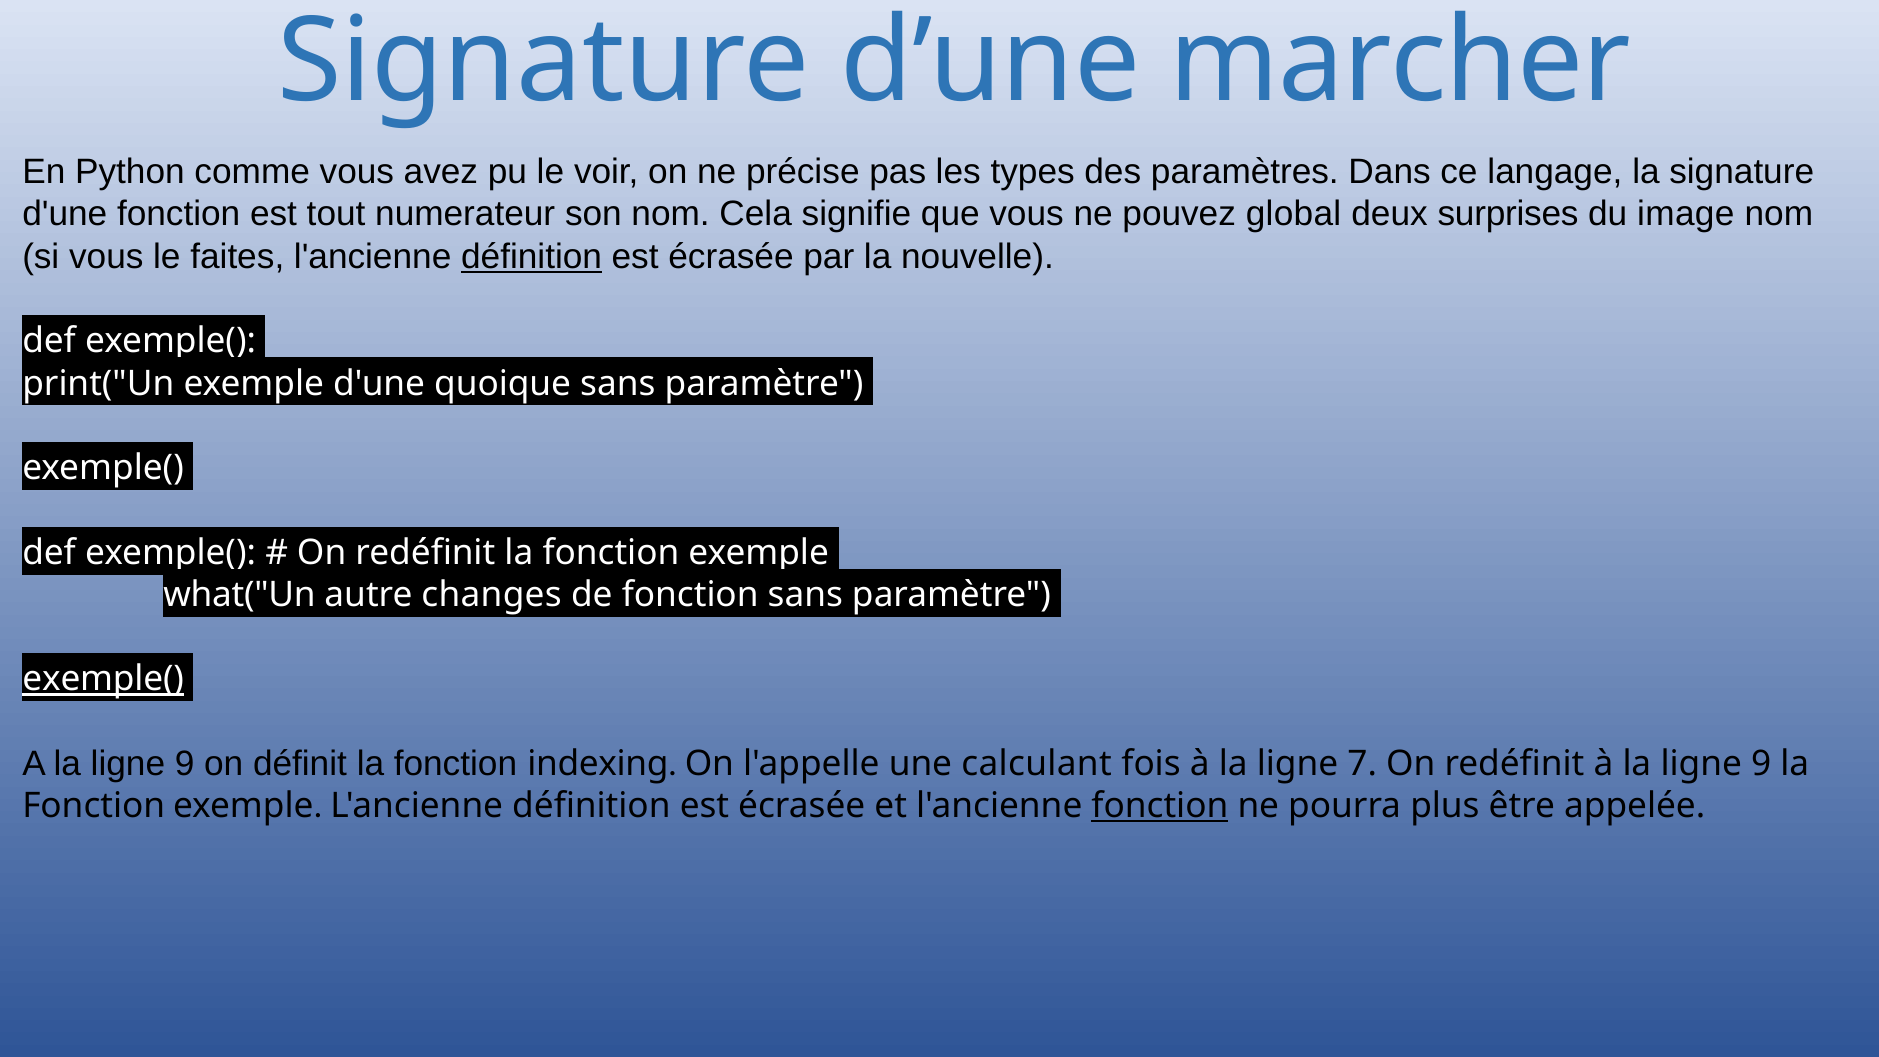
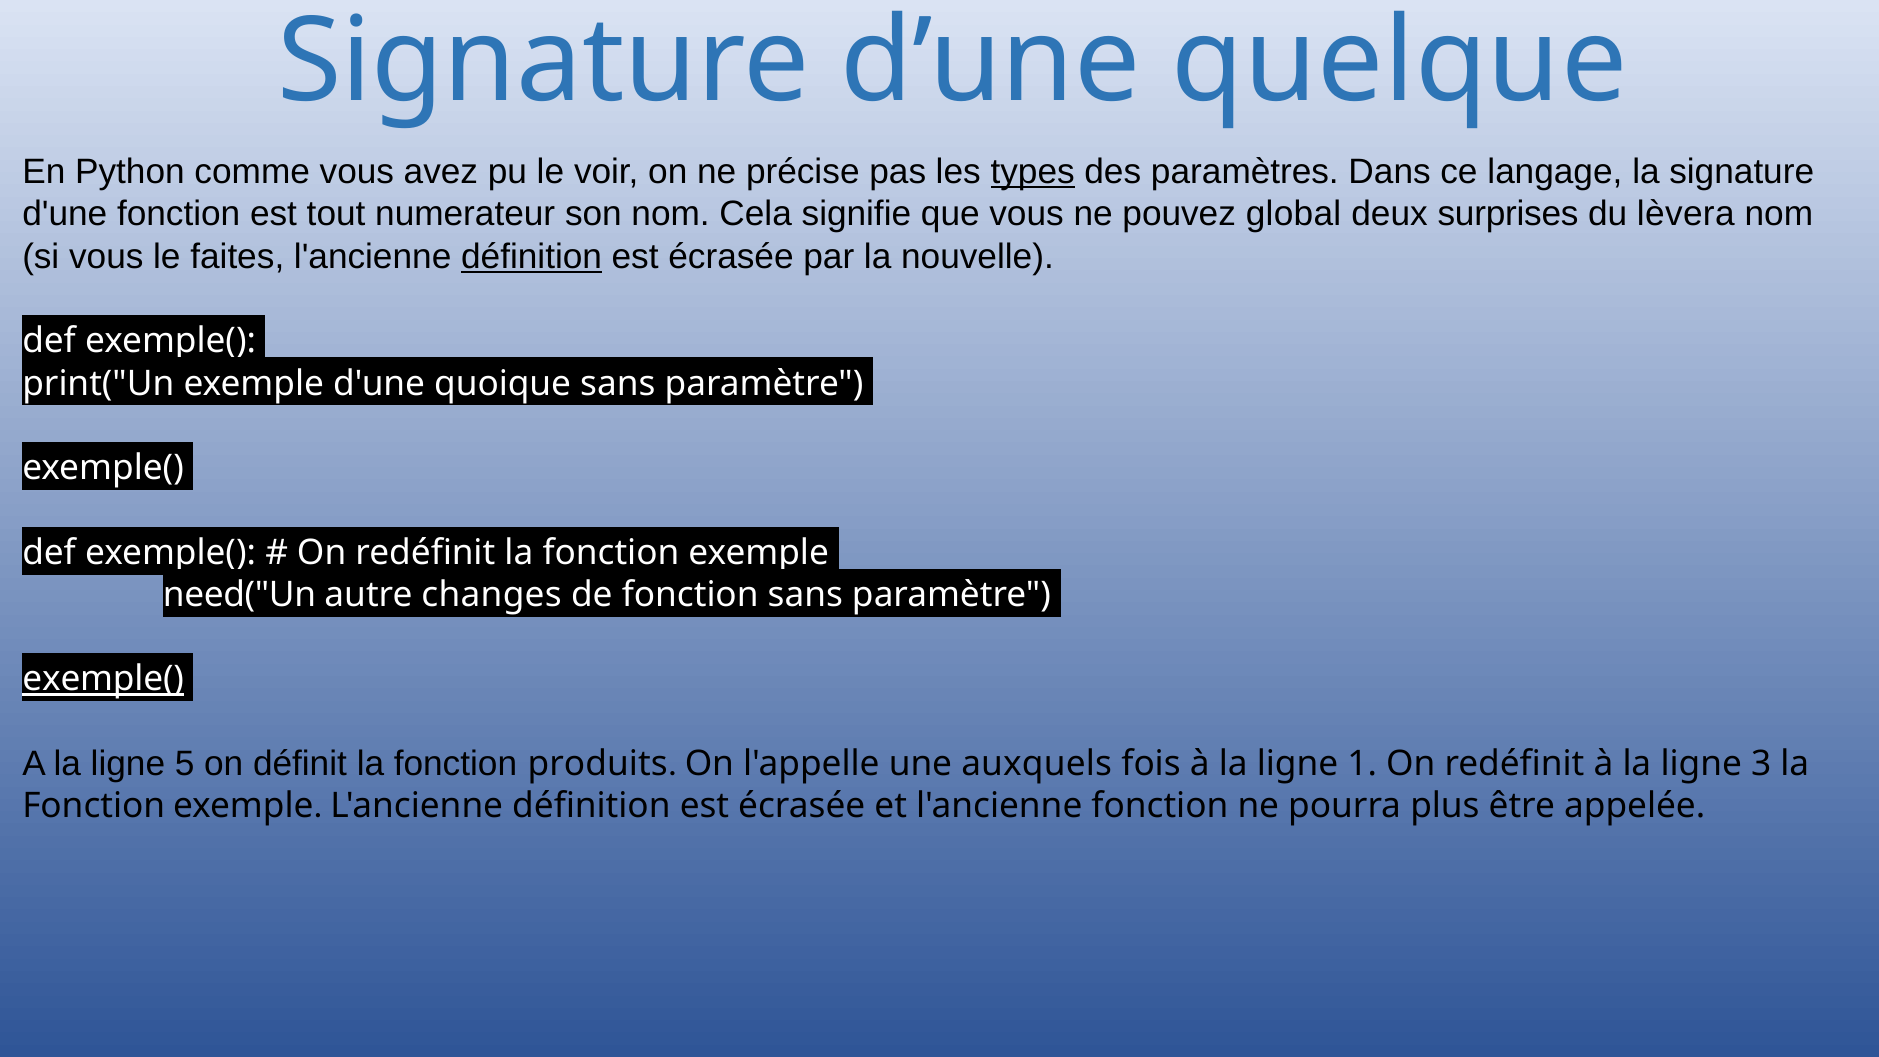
marcher: marcher -> quelque (1399, 61)
types underline: none -> present (1033, 172)
image: image -> lèvera (1686, 214)
what("Un: what("Un -> need("Un (239, 595)
A la ligne 9: 9 -> 5 (185, 764)
indexing: indexing -> produits (598, 764)
calculant: calculant -> auxquels (1037, 764)
7: 7 -> 1 (1362, 764)
à la ligne 9: 9 -> 3 (1761, 764)
fonction underline: present -> none (1160, 806)
